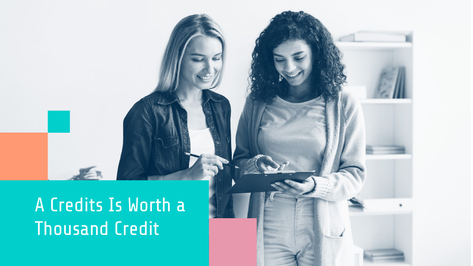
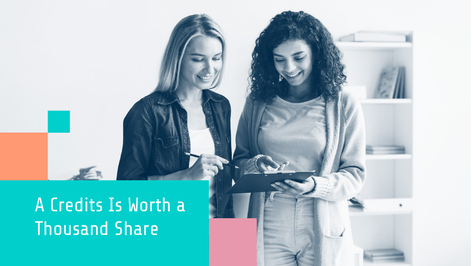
Credit: Credit -> Share (137, 229)
